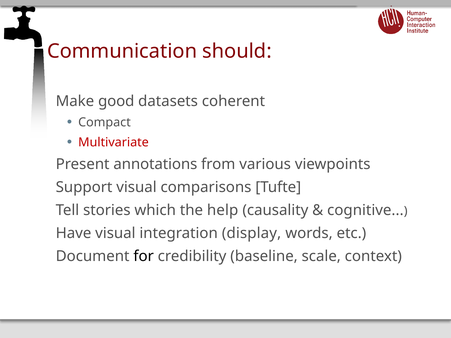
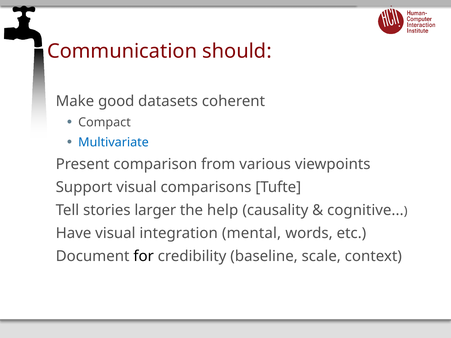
Multivariate colour: red -> blue (114, 143)
annotations: annotations -> comparison (155, 164)
which: which -> larger (155, 210)
display: display -> mental (252, 233)
